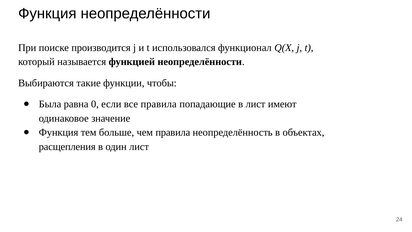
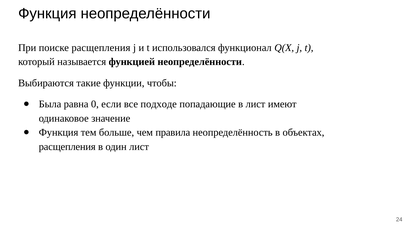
поиске производится: производится -> расщепления (101, 48)
все правила: правила -> подходе (159, 104)
